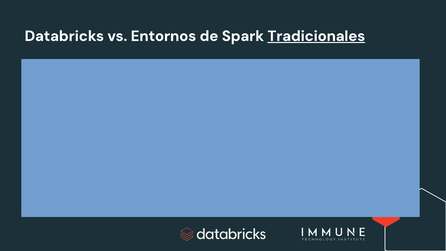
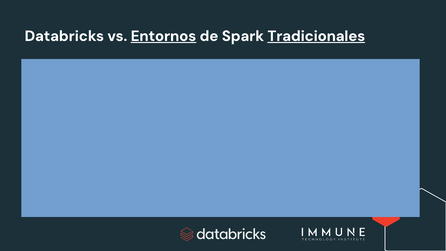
Entornos underline: none -> present (163, 36)
